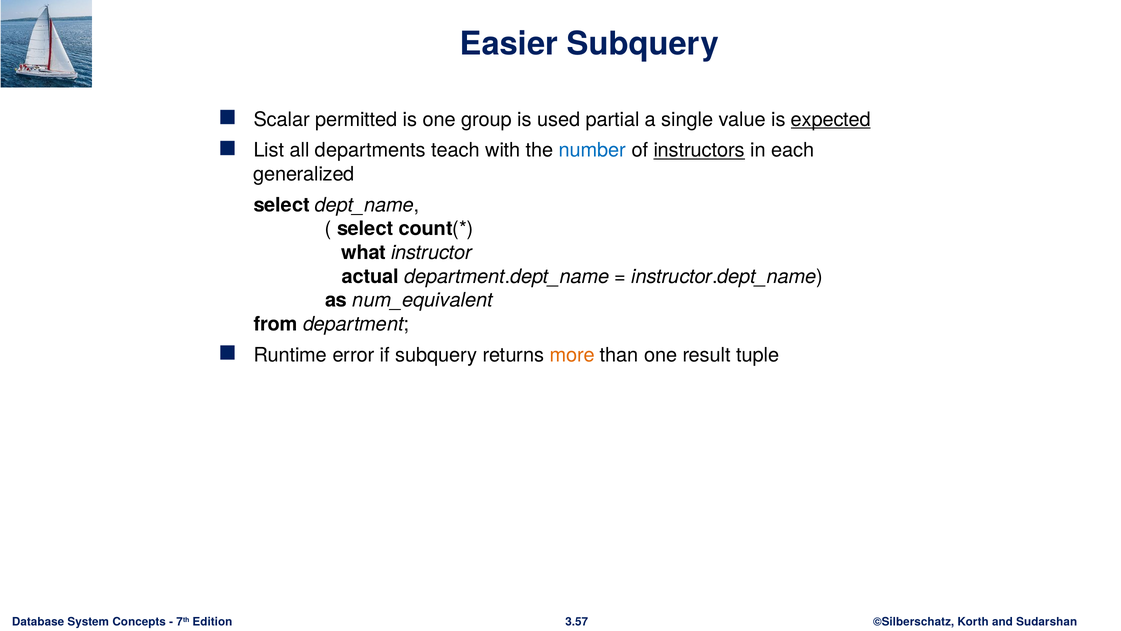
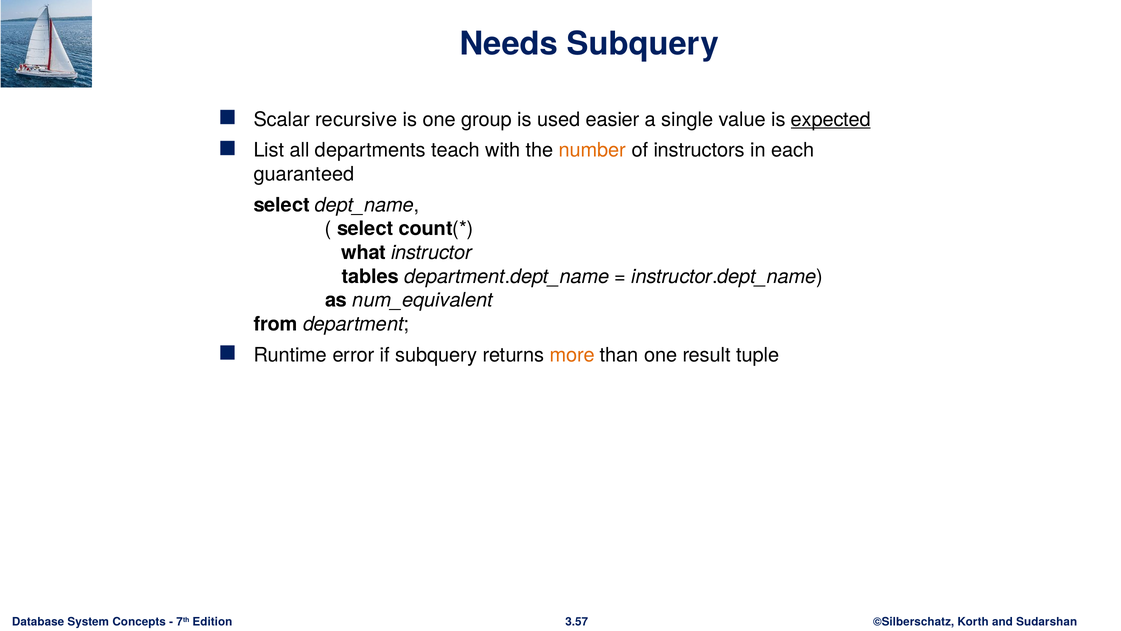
Easier: Easier -> Needs (509, 44)
permitted: permitted -> recursive (356, 119)
partial: partial -> easier (613, 119)
number colour: blue -> orange (592, 150)
instructors underline: present -> none (699, 150)
generalized: generalized -> guaranteed (304, 174)
actual: actual -> tables (370, 276)
